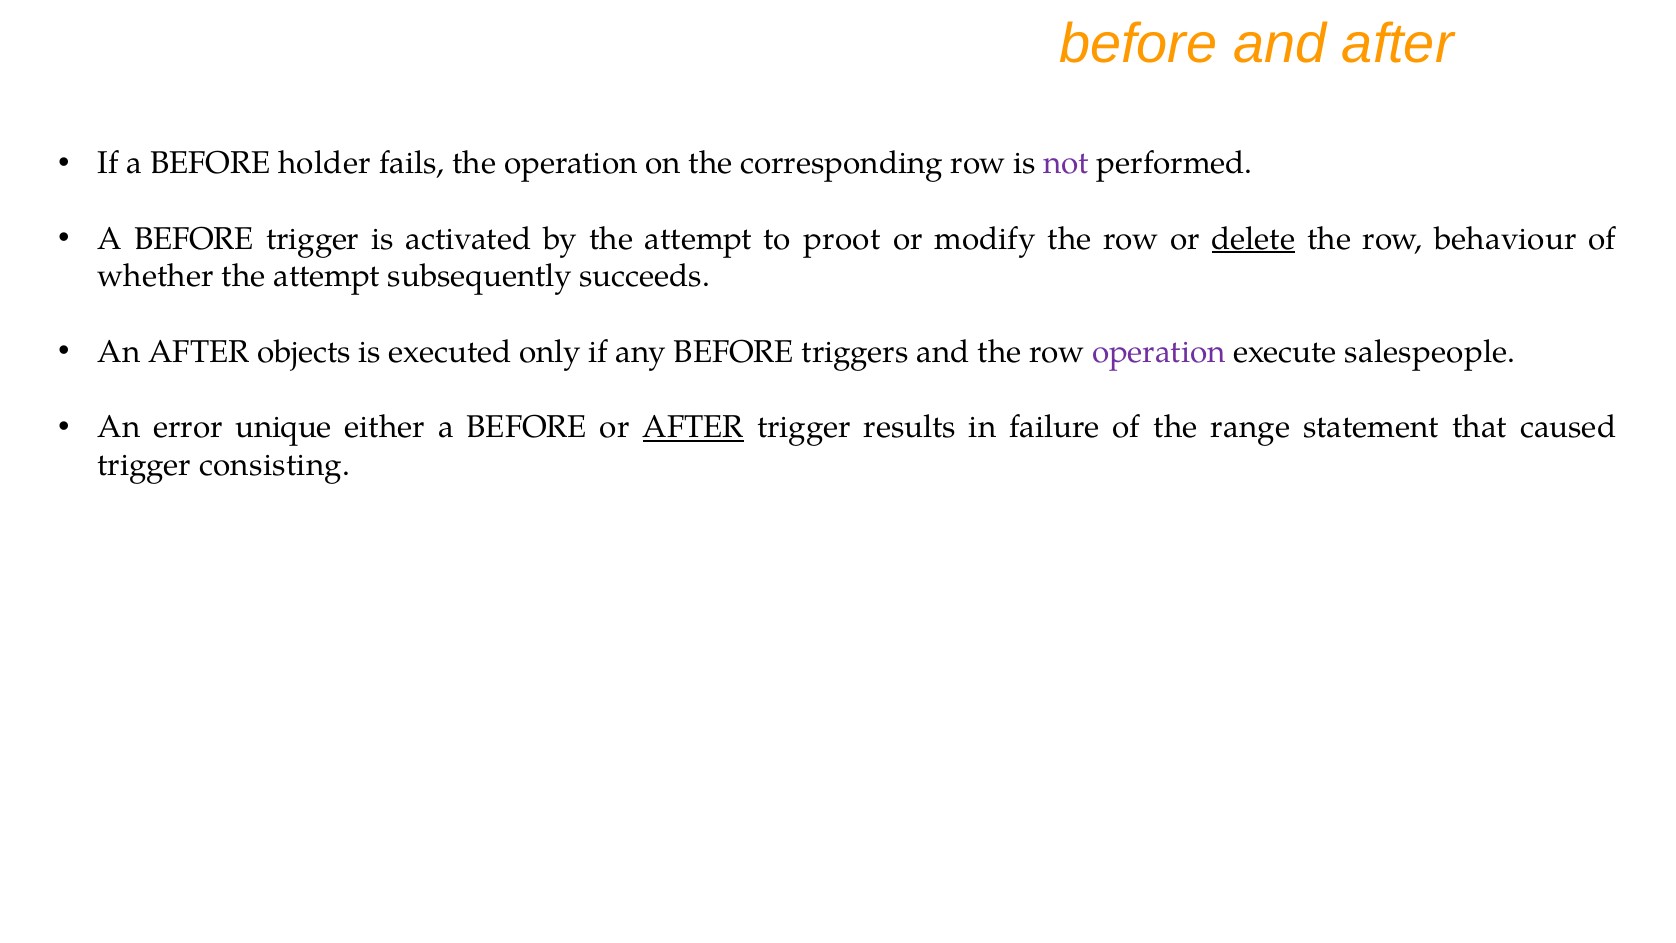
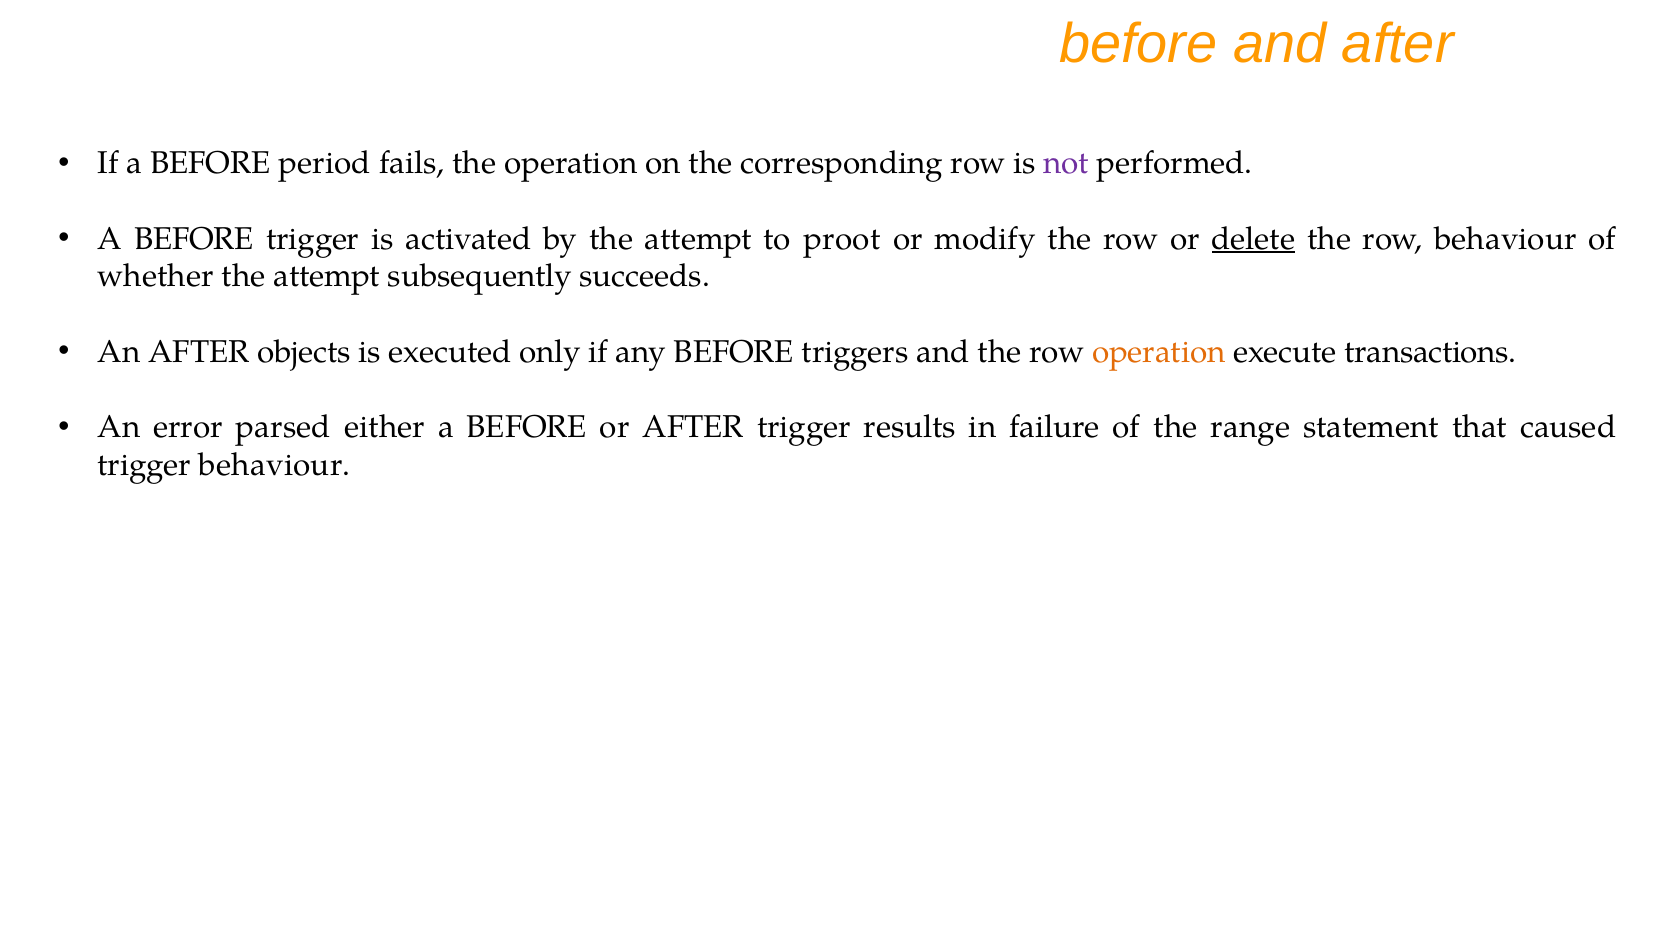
holder: holder -> period (325, 163)
operation colour: purple -> orange (1159, 352)
salespeople: salespeople -> transactions (1431, 352)
unique: unique -> parsed (284, 427)
AFTER underline: present -> none (693, 427)
trigger consisting: consisting -> behaviour (275, 465)
